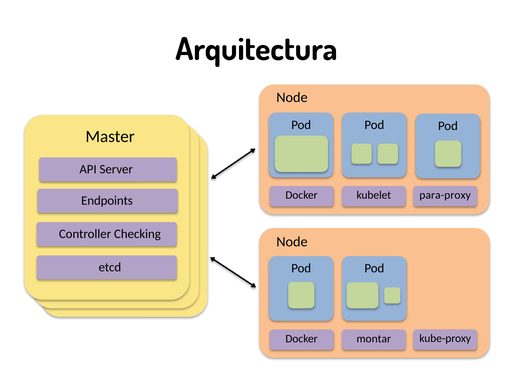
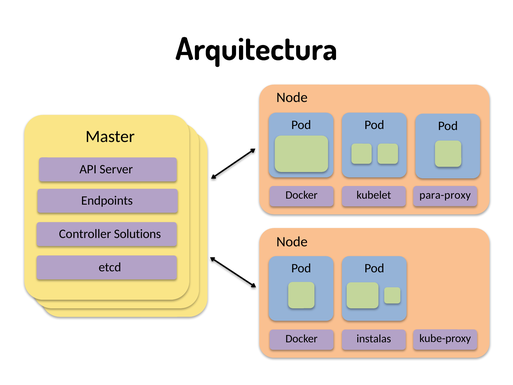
Checking: Checking -> Solutions (138, 234)
montar: montar -> instalas (374, 338)
